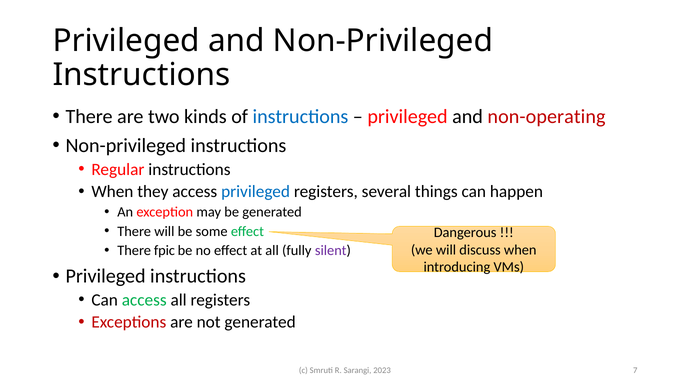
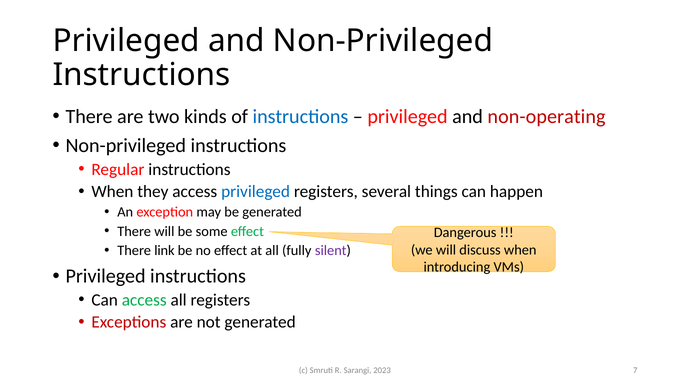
fpic: fpic -> link (164, 250)
